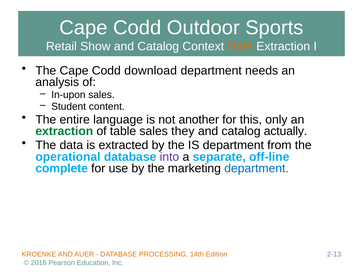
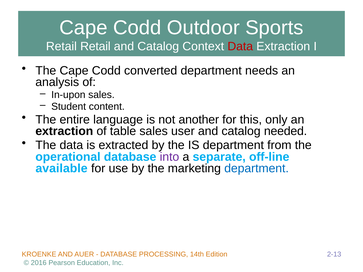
Retail Show: Show -> Retail (95, 47)
Data colour: orange -> red (240, 47)
download: download -> converted (151, 71)
extraction colour: green -> black (64, 131)
they: they -> user (183, 131)
actually: actually -> needed (286, 131)
complete: complete -> available (62, 169)
